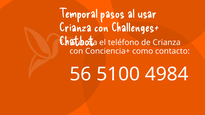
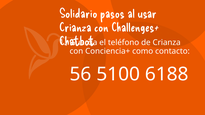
Temporal: Temporal -> Solidario (78, 14)
4984: 4984 -> 6188 (167, 74)
